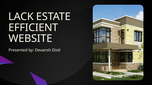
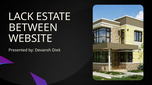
EFFICIENT: EFFICIENT -> BETWEEN (33, 28)
